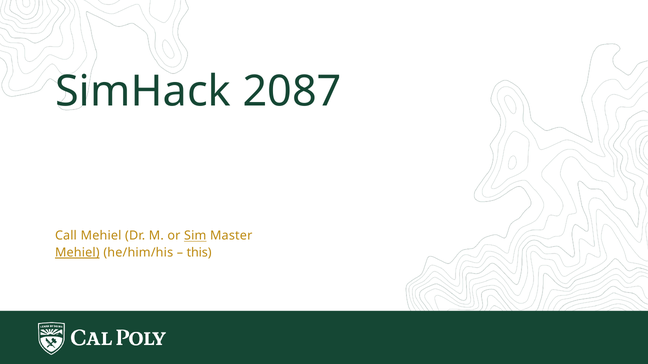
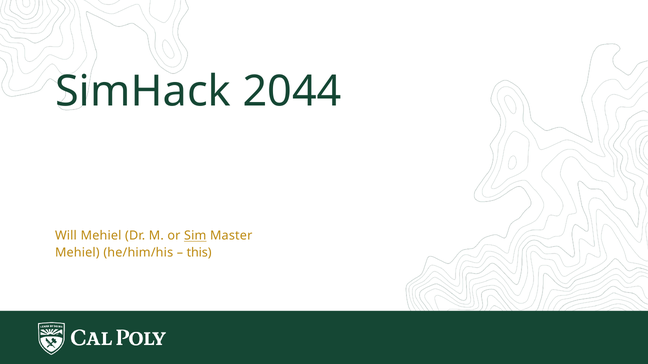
2087: 2087 -> 2044 (292, 92)
Call: Call -> Will (66, 236)
Mehiel underline: present -> none (77, 253)
